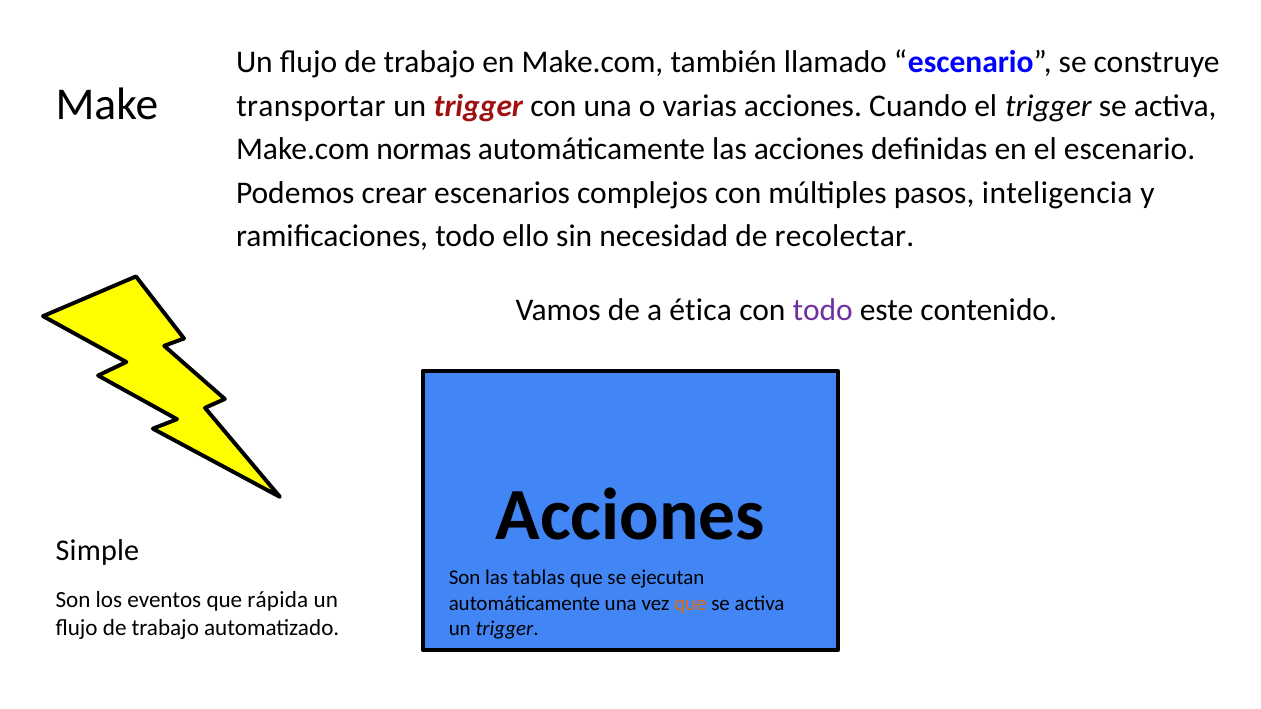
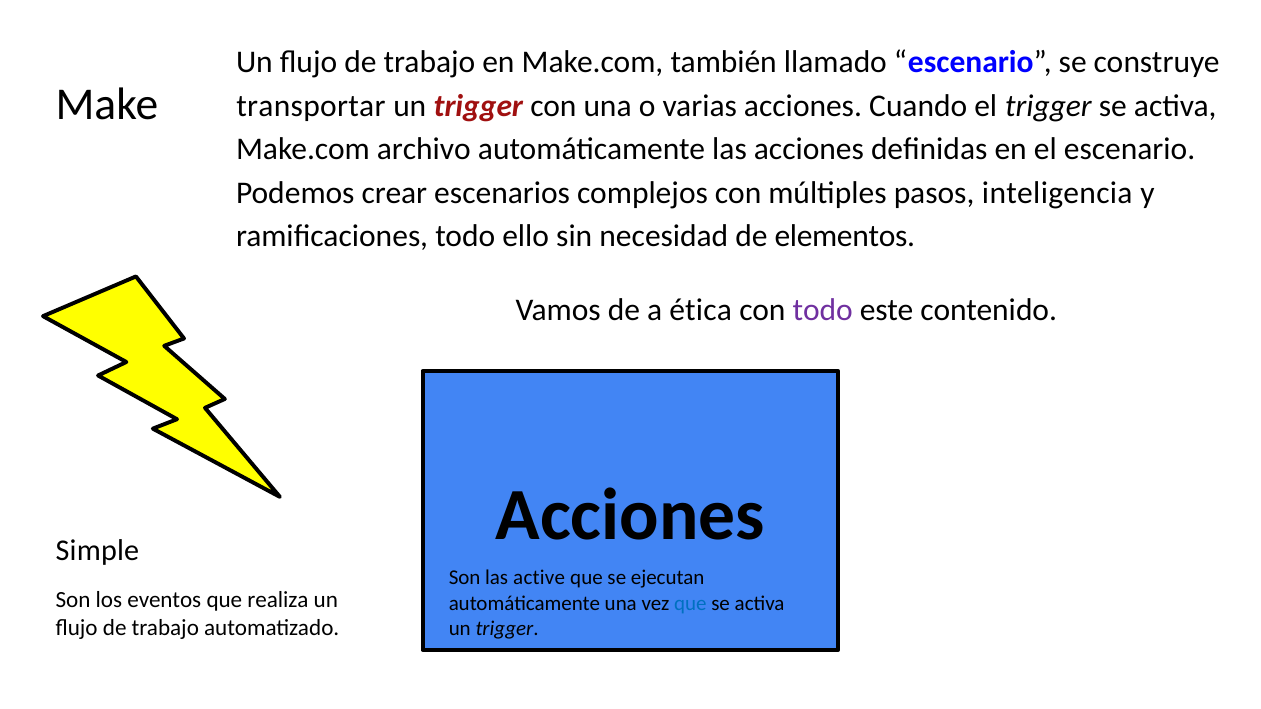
normas: normas -> archivo (424, 149)
recolectar: recolectar -> elementos (845, 236)
tablas: tablas -> active (539, 578)
rápida: rápida -> realiza (278, 601)
que colour: orange -> blue (690, 603)
